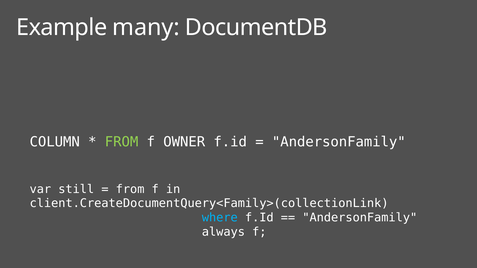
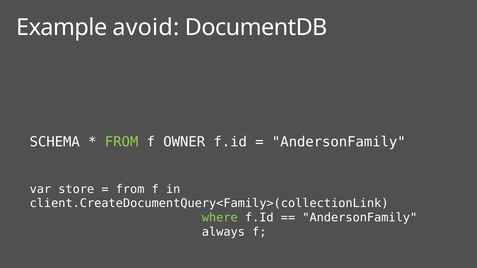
many: many -> avoid (146, 27)
COLUMN: COLUMN -> SCHEMA (55, 142)
still: still -> store (76, 189)
where colour: light blue -> light green (220, 218)
